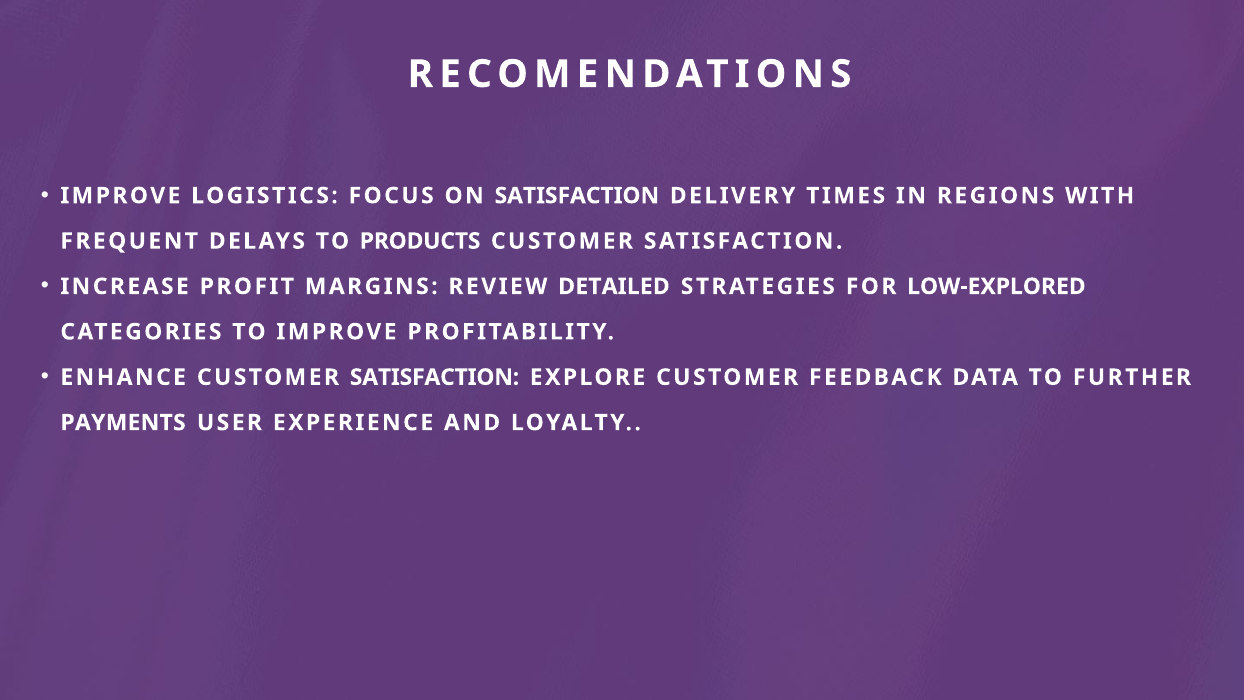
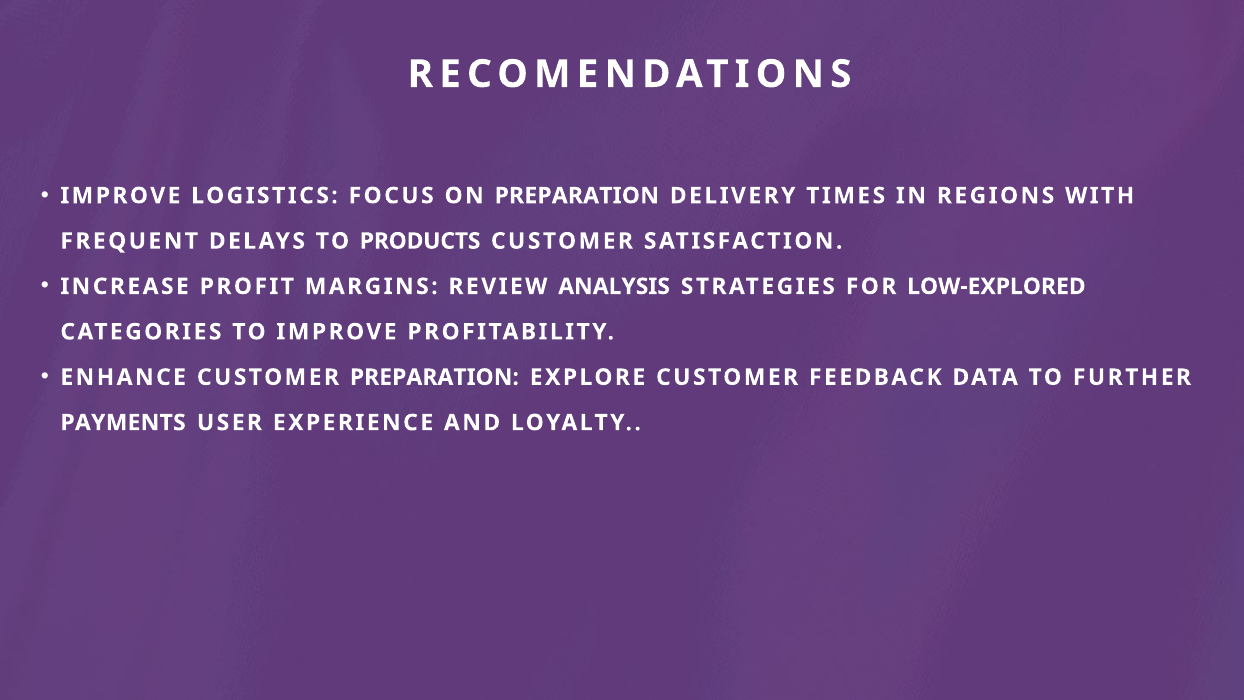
ON SATISFACTION: SATISFACTION -> PREPARATION (577, 196)
DETAILED: DETAILED -> ANALYSIS (614, 286)
ENHANCE CUSTOMER SATISFACTION: SATISFACTION -> PREPARATION (434, 377)
